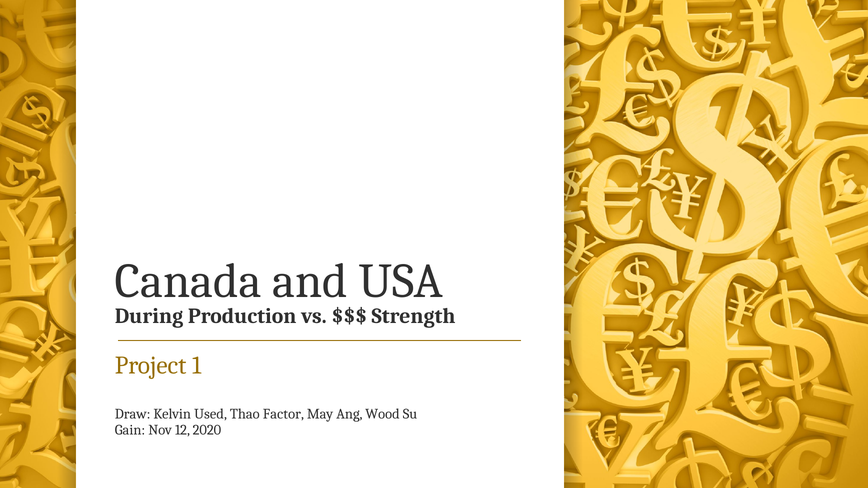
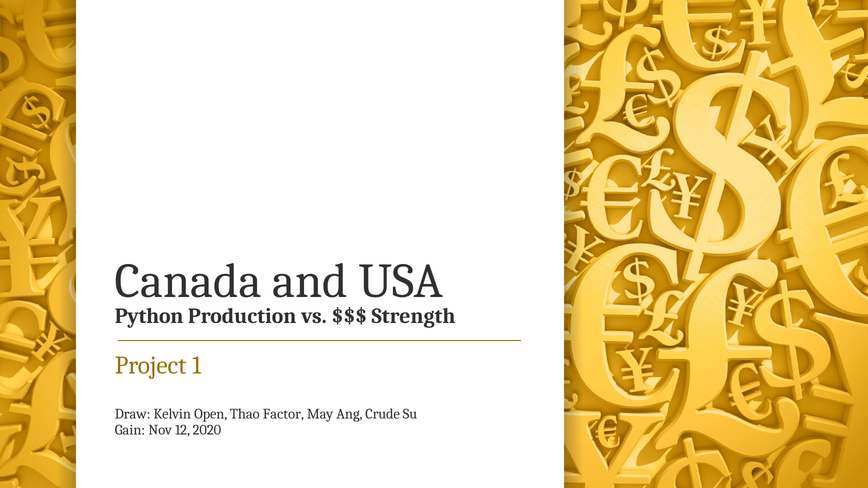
During: During -> Python (149, 316)
Used: Used -> Open (211, 415)
Wood: Wood -> Crude (383, 415)
